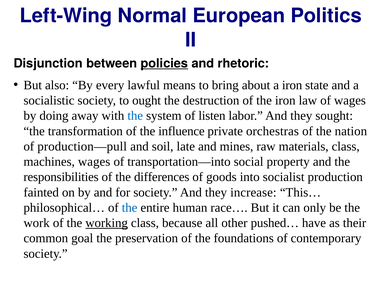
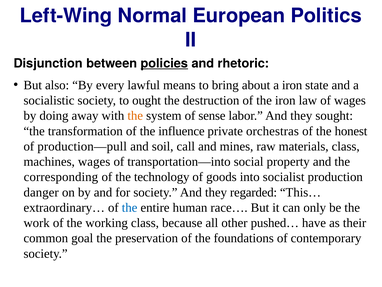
the colour: blue -> orange (135, 116)
listen: listen -> sense (212, 116)
nation: nation -> honest (351, 131)
late: late -> call (186, 146)
responsibilities: responsibilities -> corresponding (61, 177)
differences: differences -> technology (162, 177)
fainted: fainted -> danger (41, 192)
increase: increase -> regarded (254, 192)
philosophical…: philosophical… -> extraordinary… (64, 207)
working underline: present -> none (107, 223)
